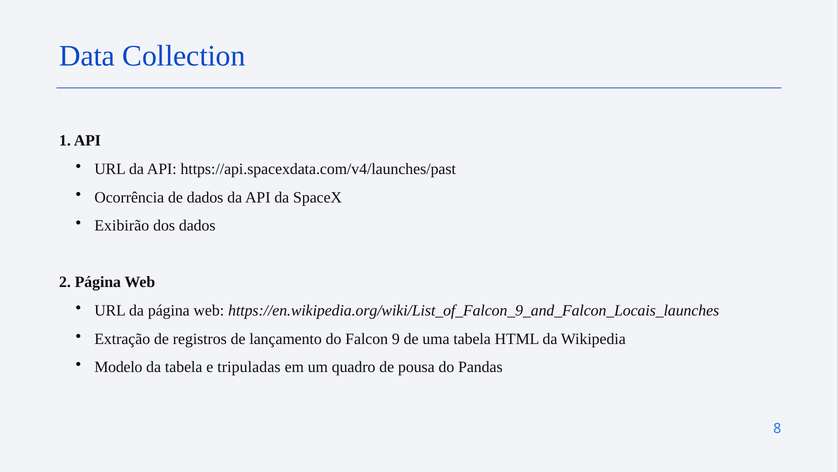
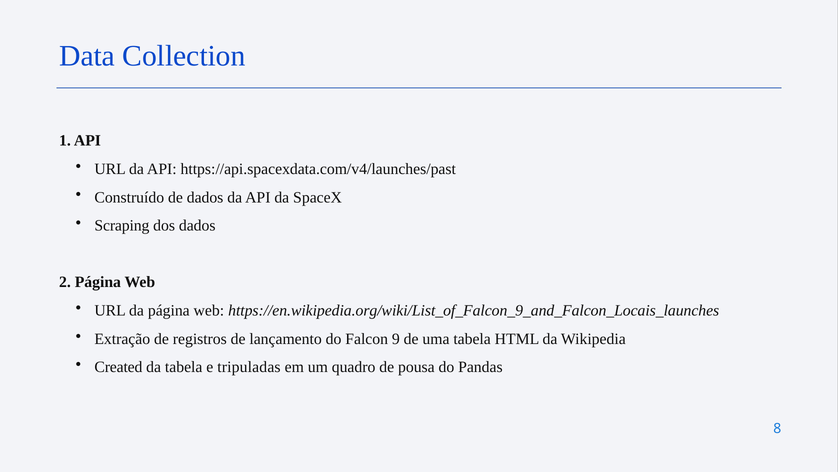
Ocorrência: Ocorrência -> Construído (129, 197)
Exibirão: Exibirão -> Scraping (122, 225)
Modelo: Modelo -> Created (118, 367)
